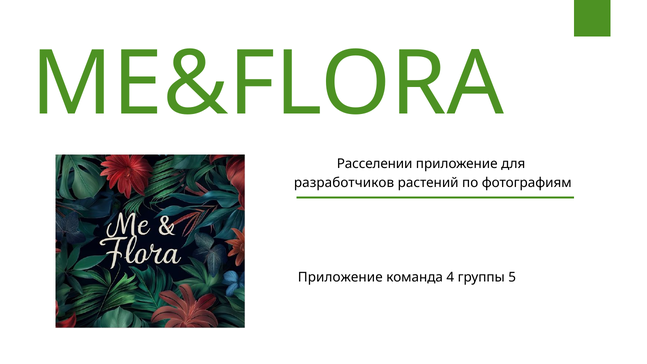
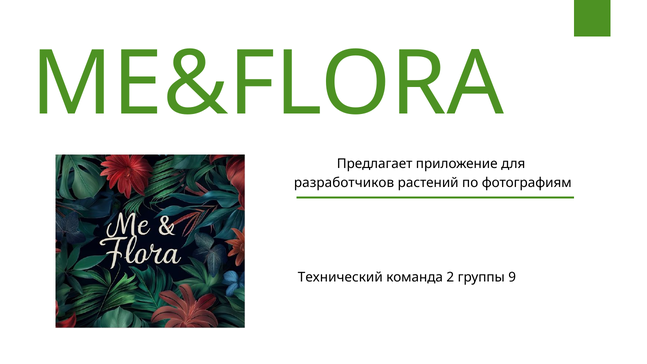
Расселении: Расселении -> Предлагает (375, 164)
Приложение: Приложение -> Технический (340, 277)
4: 4 -> 2 (450, 277)
5: 5 -> 9 (512, 277)
